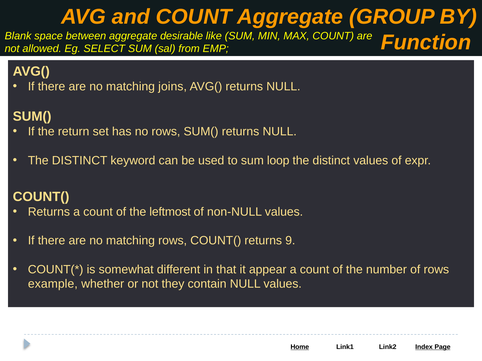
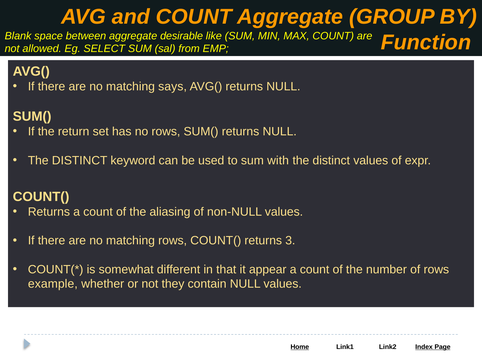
joins: joins -> says (173, 87)
loop: loop -> with (278, 161)
leftmost: leftmost -> aliasing (170, 212)
9: 9 -> 3 (290, 241)
